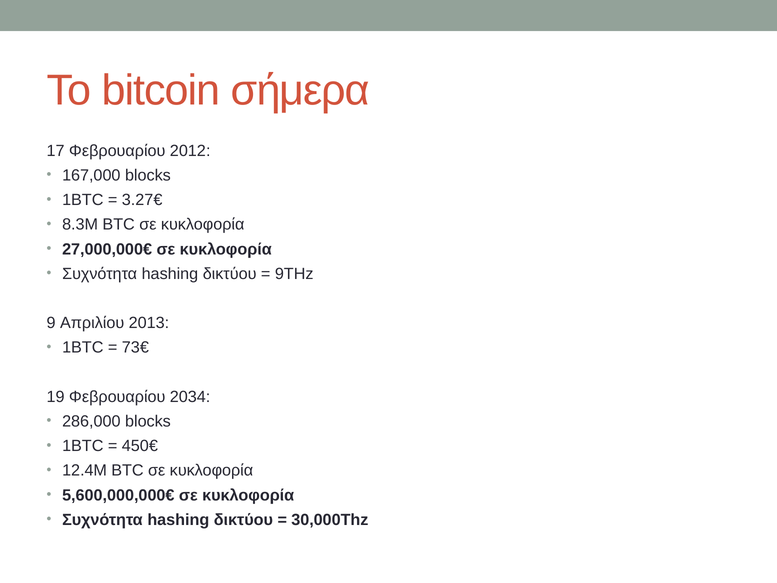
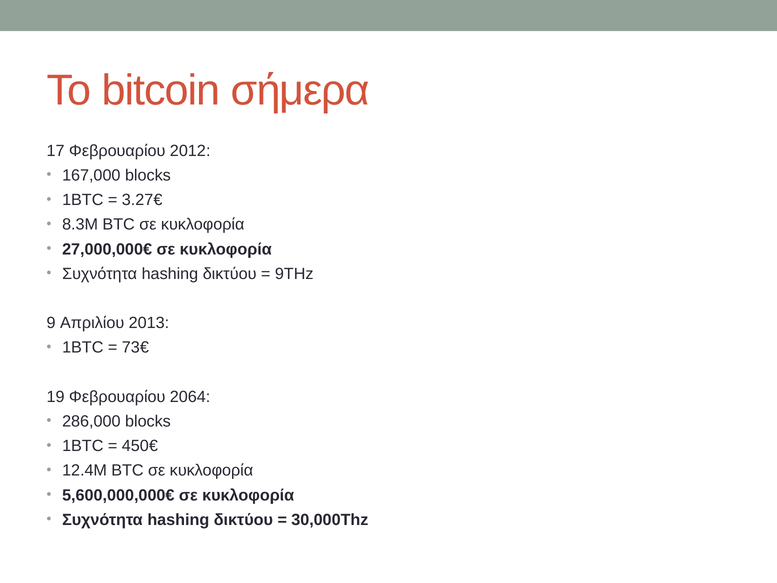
2034: 2034 -> 2064 (190, 397)
